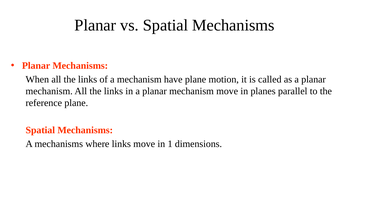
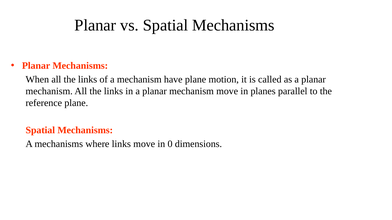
1: 1 -> 0 (170, 144)
